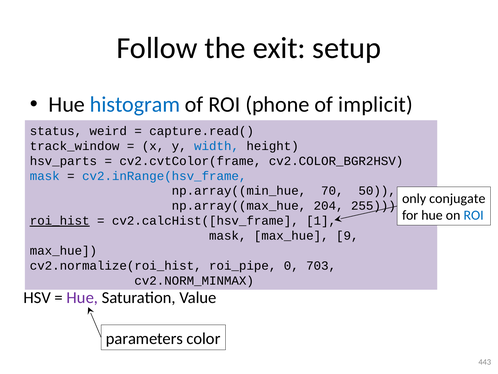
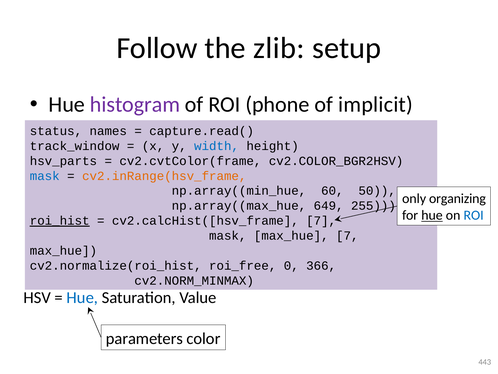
exit: exit -> zlib (279, 48)
histogram colour: blue -> purple (135, 104)
weird: weird -> names (108, 131)
cv2.inRange(hsv_frame colour: blue -> orange (164, 176)
70: 70 -> 60 (332, 191)
conjugate: conjugate -> organizing (457, 198)
204: 204 -> 649 (329, 206)
hue underline: none -> present (432, 215)
cv2.calcHist([hsv_frame 1: 1 -> 7 (321, 221)
max_hue 9: 9 -> 7 (347, 235)
roi_pipe: roi_pipe -> roi_free (243, 265)
703: 703 -> 366 (321, 265)
Hue colour: purple -> blue (82, 297)
